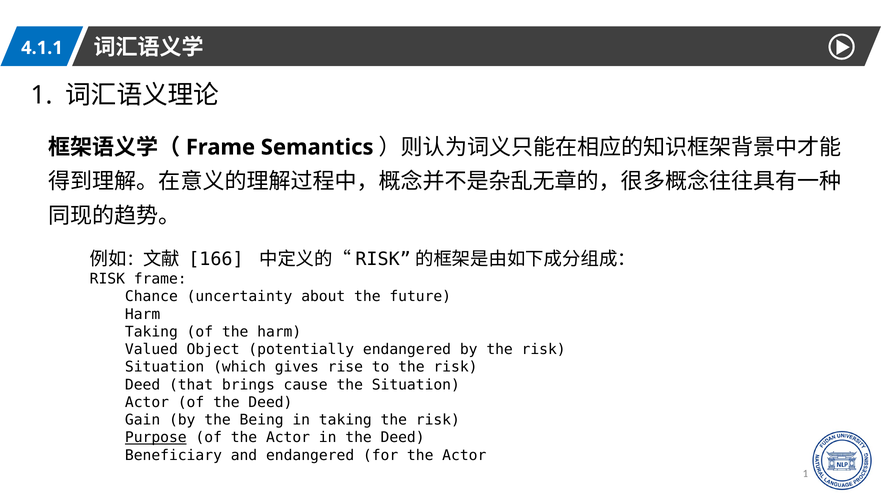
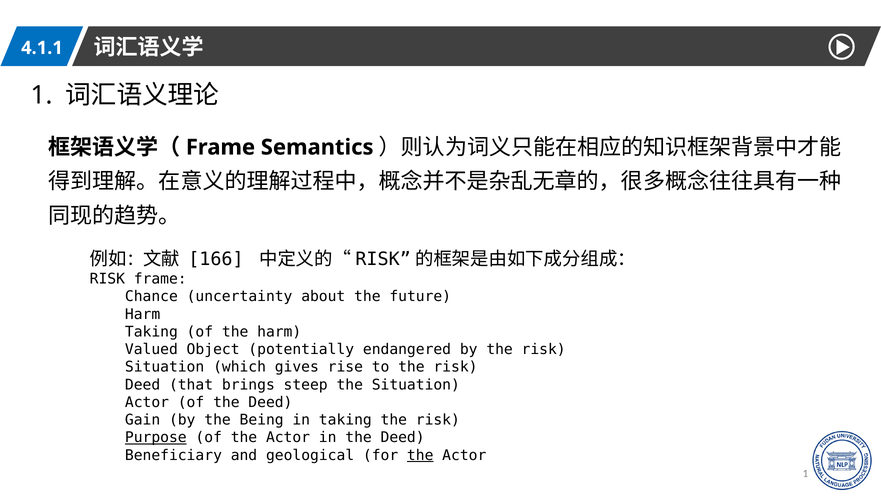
cause: cause -> steep (306, 384)
and endangered: endangered -> geological (310, 455)
the underline: none -> present (420, 455)
